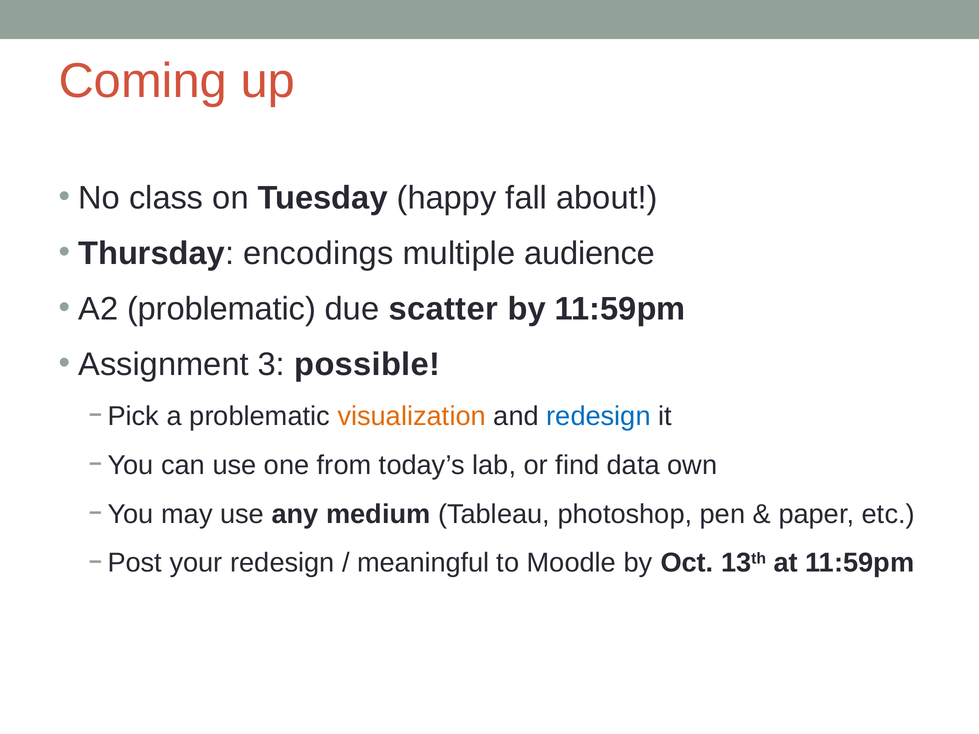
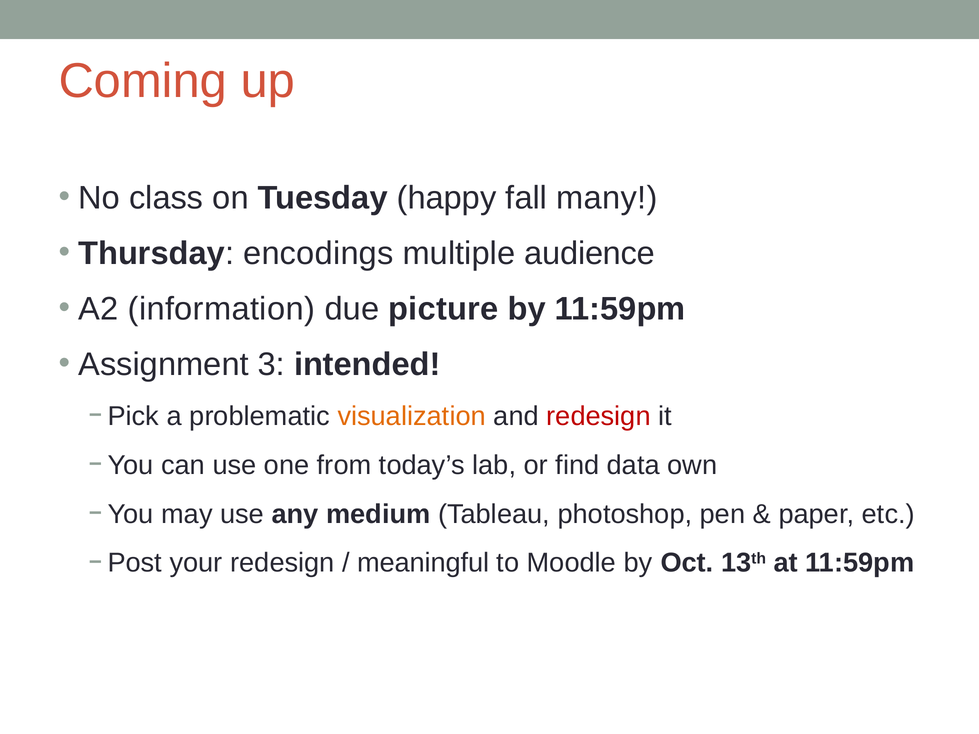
about: about -> many (607, 198)
A2 problematic: problematic -> information (221, 309)
scatter: scatter -> picture (443, 309)
possible: possible -> intended (367, 364)
redesign colour: blue -> red (599, 416)
